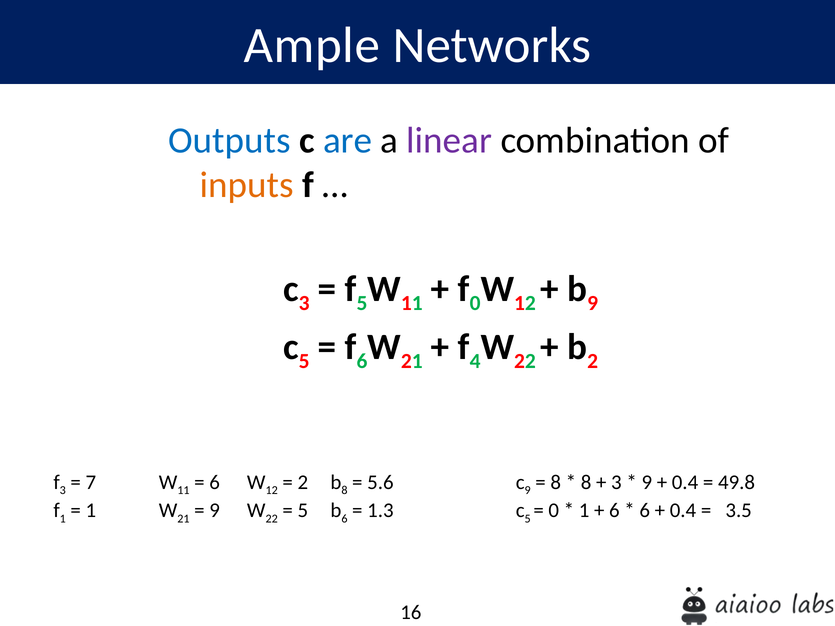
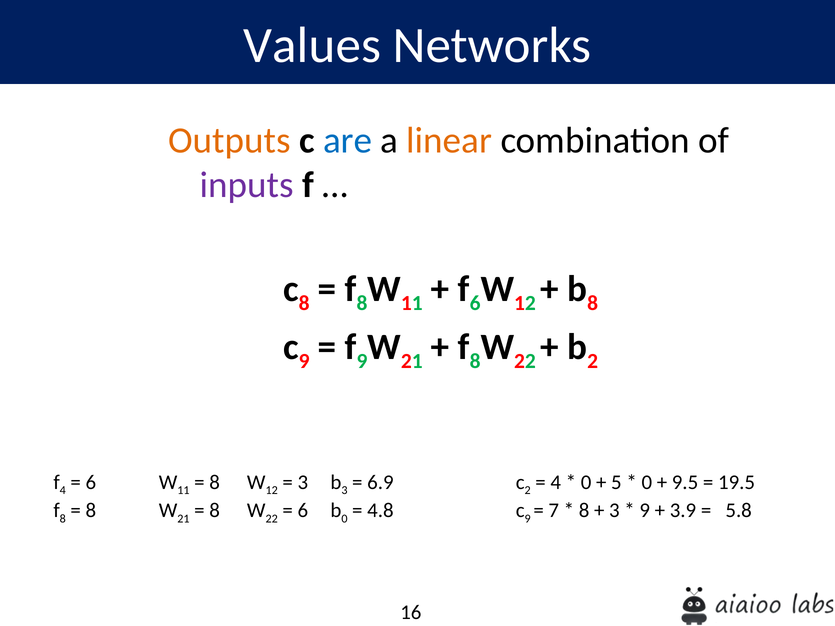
Ample: Ample -> Values (312, 45)
Outputs colour: blue -> orange (230, 140)
linear colour: purple -> orange (449, 140)
inputs colour: orange -> purple (247, 185)
c 3: 3 -> 8 (304, 303)
5: 5 -> 8 (362, 303)
f 0: 0 -> 6 (475, 303)
9: 9 -> 8 (593, 303)
5: 5 -> 9 (304, 361)
f 6: 6 -> 9 (362, 361)
4: 4 -> 8 (475, 361)
f 3: 3 -> 4 (63, 490)
7: 7 -> 6 (91, 482)
6: 6 -> 8 (215, 482)
2: 2 -> 3 (303, 482)
8: 8 -> 3 (344, 490)
5.6: 5.6 -> 6.9 (380, 482)
c 9: 9 -> 2 (528, 490)
8: 8 -> 4 (556, 482)
8: 8 -> 0 (586, 482)
3: 3 -> 5 (616, 482)
9: 9 -> 0 (647, 482)
0.4: 0.4 -> 9.5 (685, 482)
49.8: 49.8 -> 19.5 (737, 482)
1: 1 -> 8 (63, 519)
1: 1 -> 8 (91, 511)
9: 9 -> 8 (215, 511)
5: 5 -> 6 (303, 511)
6: 6 -> 0 (344, 519)
1.3: 1.3 -> 4.8 (380, 511)
5: 5 -> 9 (528, 519)
0: 0 -> 7 (554, 511)
1: 1 -> 8 (584, 511)
6: 6 -> 3 (614, 511)
6: 6 -> 9 (645, 511)
0.4: 0.4 -> 3.9 (683, 511)
3.5: 3.5 -> 5.8 (739, 511)
